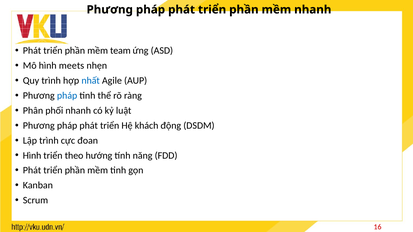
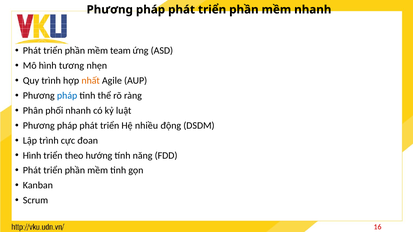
meets: meets -> tương (72, 66)
nhất colour: blue -> orange (91, 81)
khách: khách -> nhiều (147, 126)
